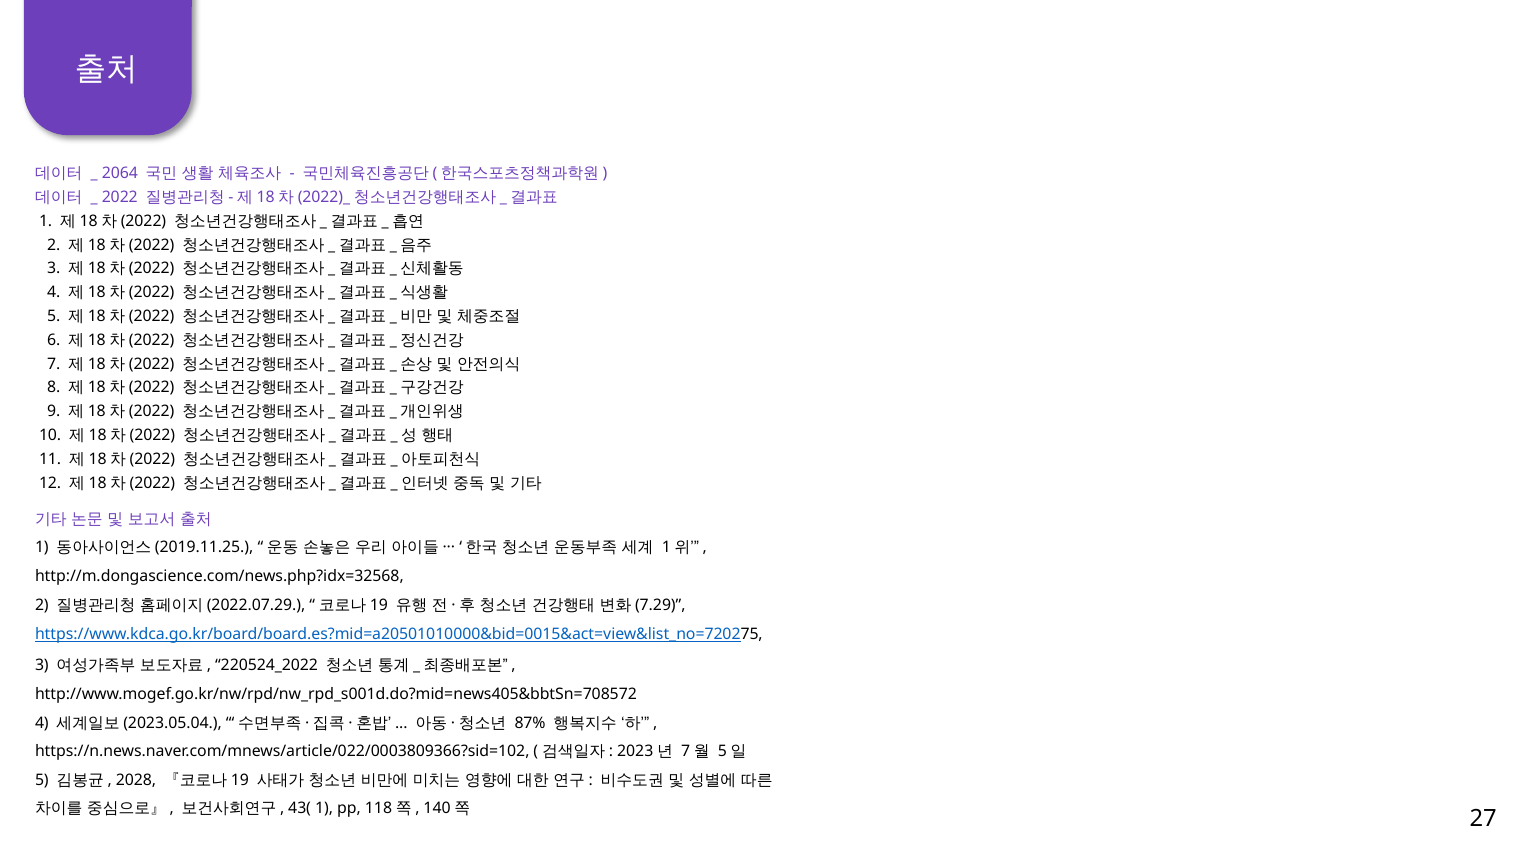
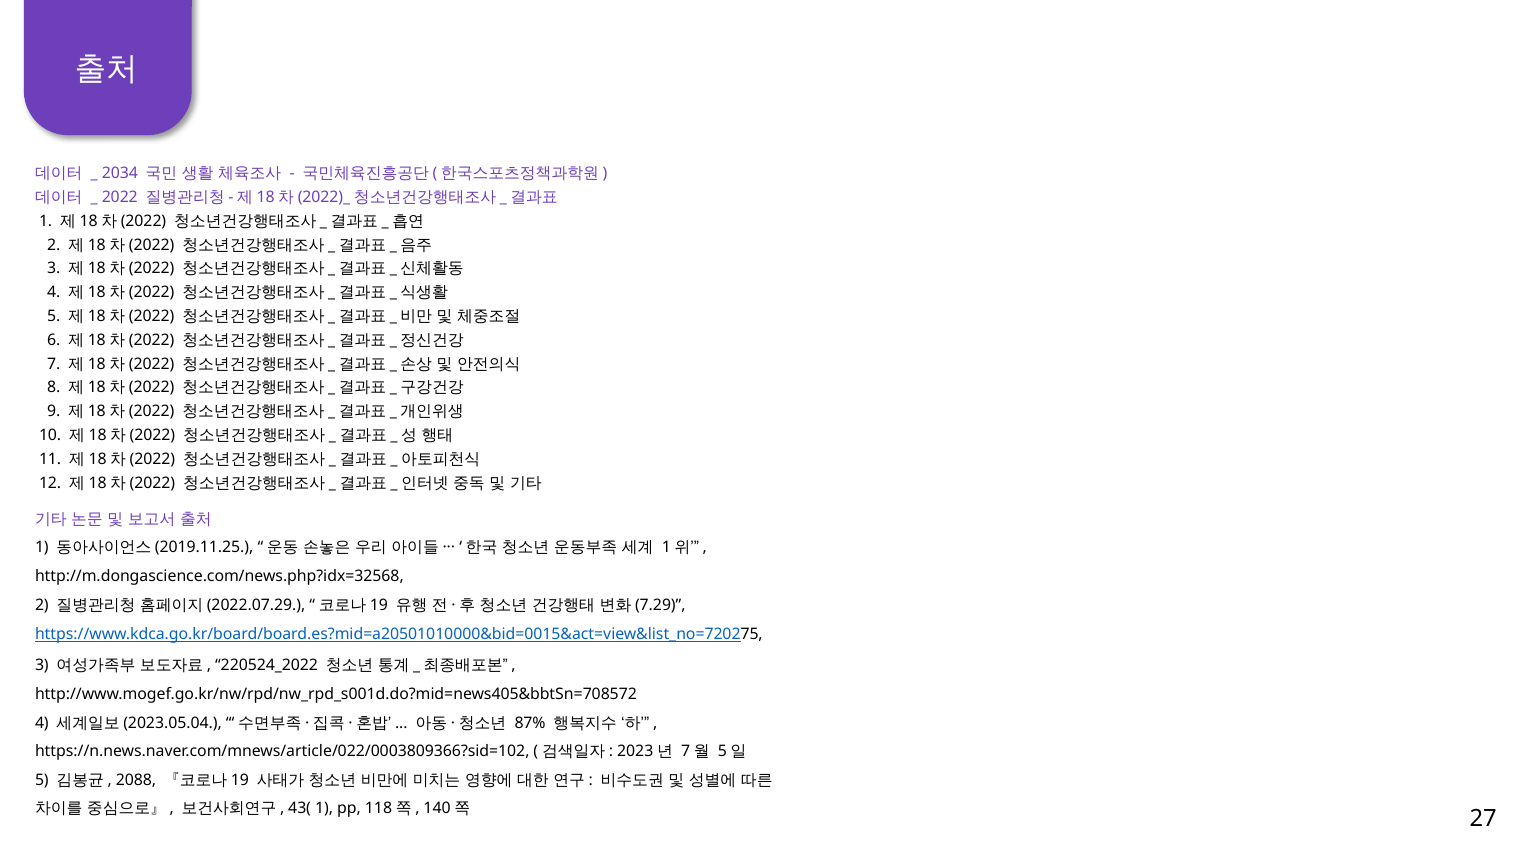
2064: 2064 -> 2034 (120, 173)
2028: 2028 -> 2088 (136, 780)
